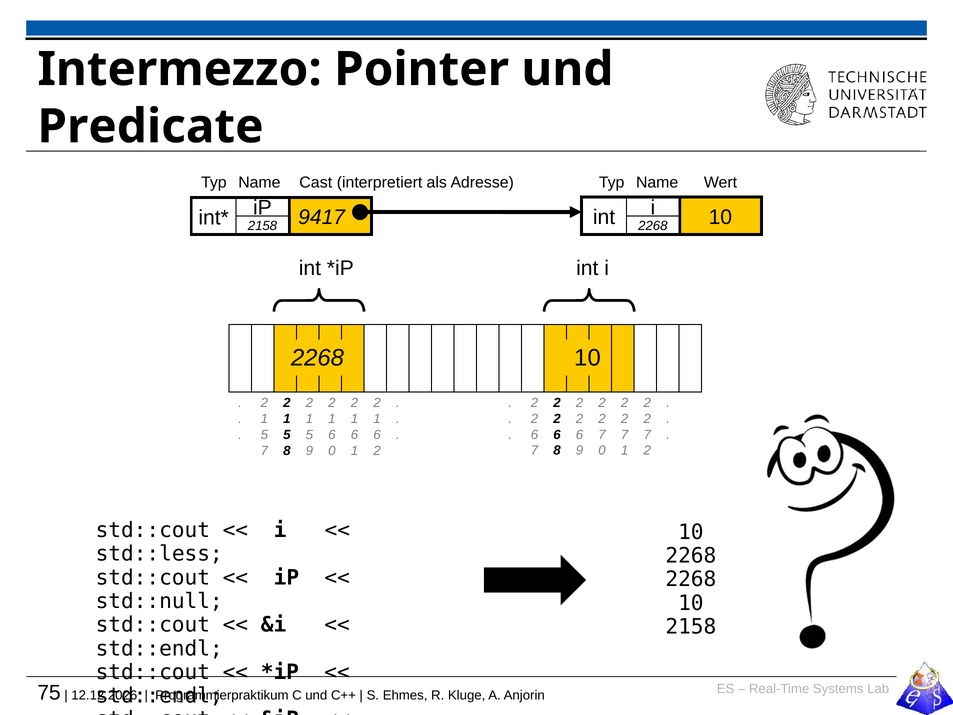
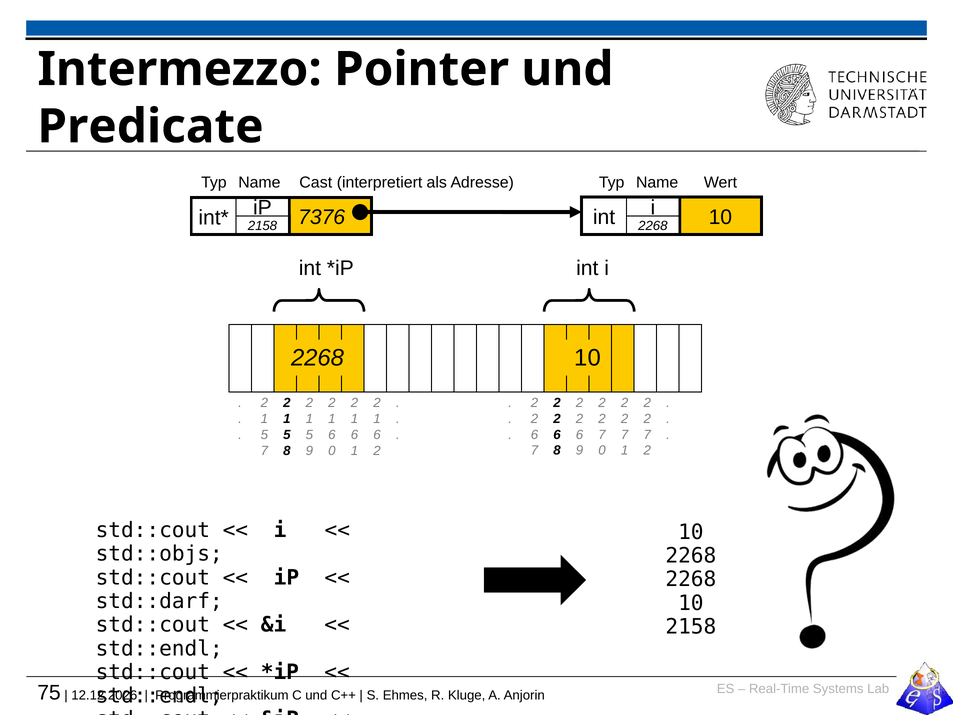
9417: 9417 -> 7376 (322, 217)
std::less: std::less -> std::objs (159, 554)
std::null: std::null -> std::darf (159, 601)
